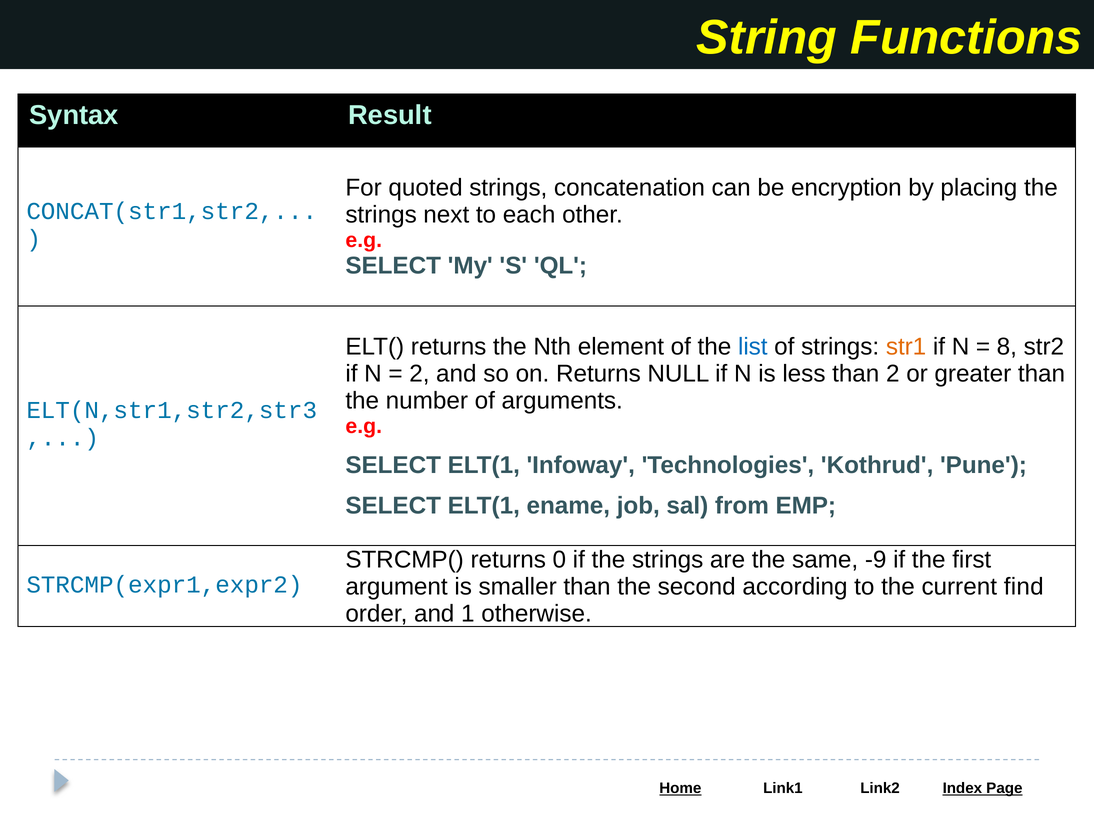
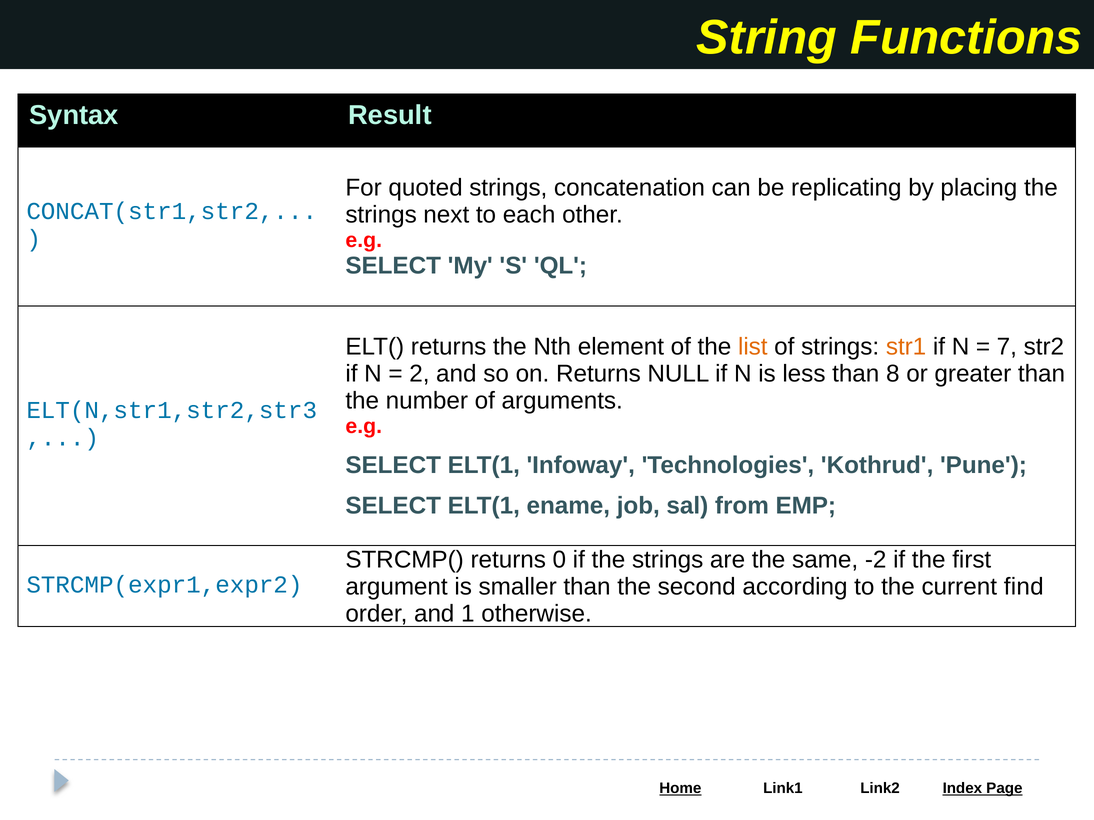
encryption: encryption -> replicating (846, 188)
list colour: blue -> orange (753, 347)
8: 8 -> 7 (1007, 347)
than 2: 2 -> 8 (893, 374)
-9: -9 -> -2 (876, 560)
